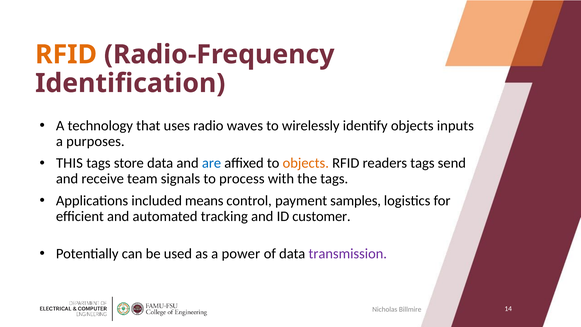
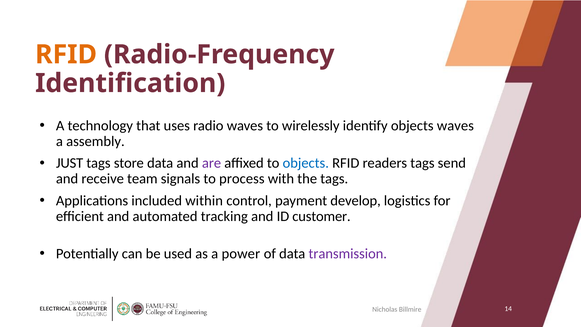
objects inputs: inputs -> waves (455, 126)
purposes: purposes -> assembly (95, 141)
THIS: THIS -> JUST (70, 163)
are colour: blue -> purple (212, 163)
objects colour: orange -> blue (306, 163)
means: means -> within (204, 200)
samples: samples -> develop (356, 200)
